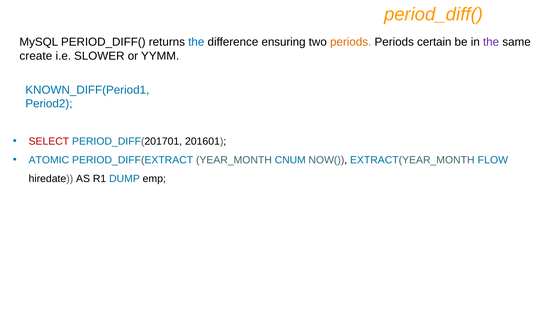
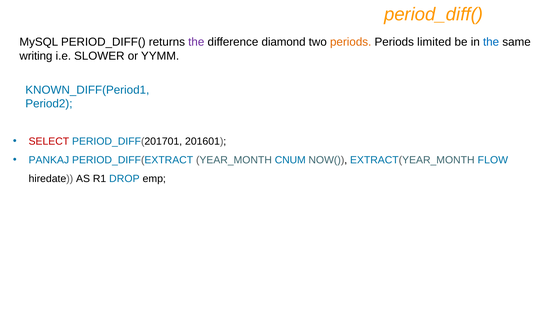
the colour: blue -> purple (196, 42)
ensuring: ensuring -> diamond (284, 42)
certain: certain -> limited (434, 42)
the colour: purple -> blue (491, 42)
create: create -> writing (36, 56)
ATOMIC: ATOMIC -> PANKAJ (49, 160)
DUMP: DUMP -> DROP (124, 179)
